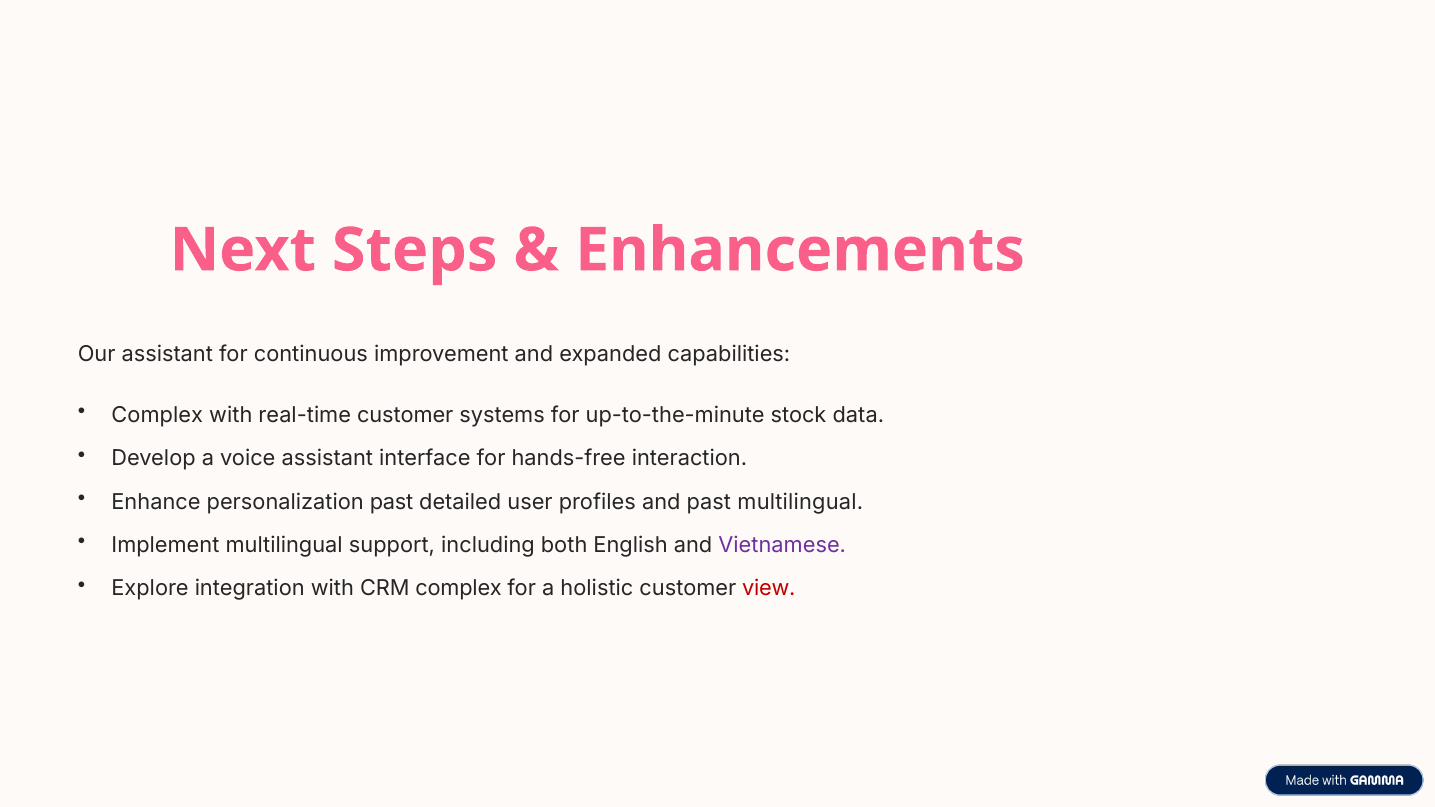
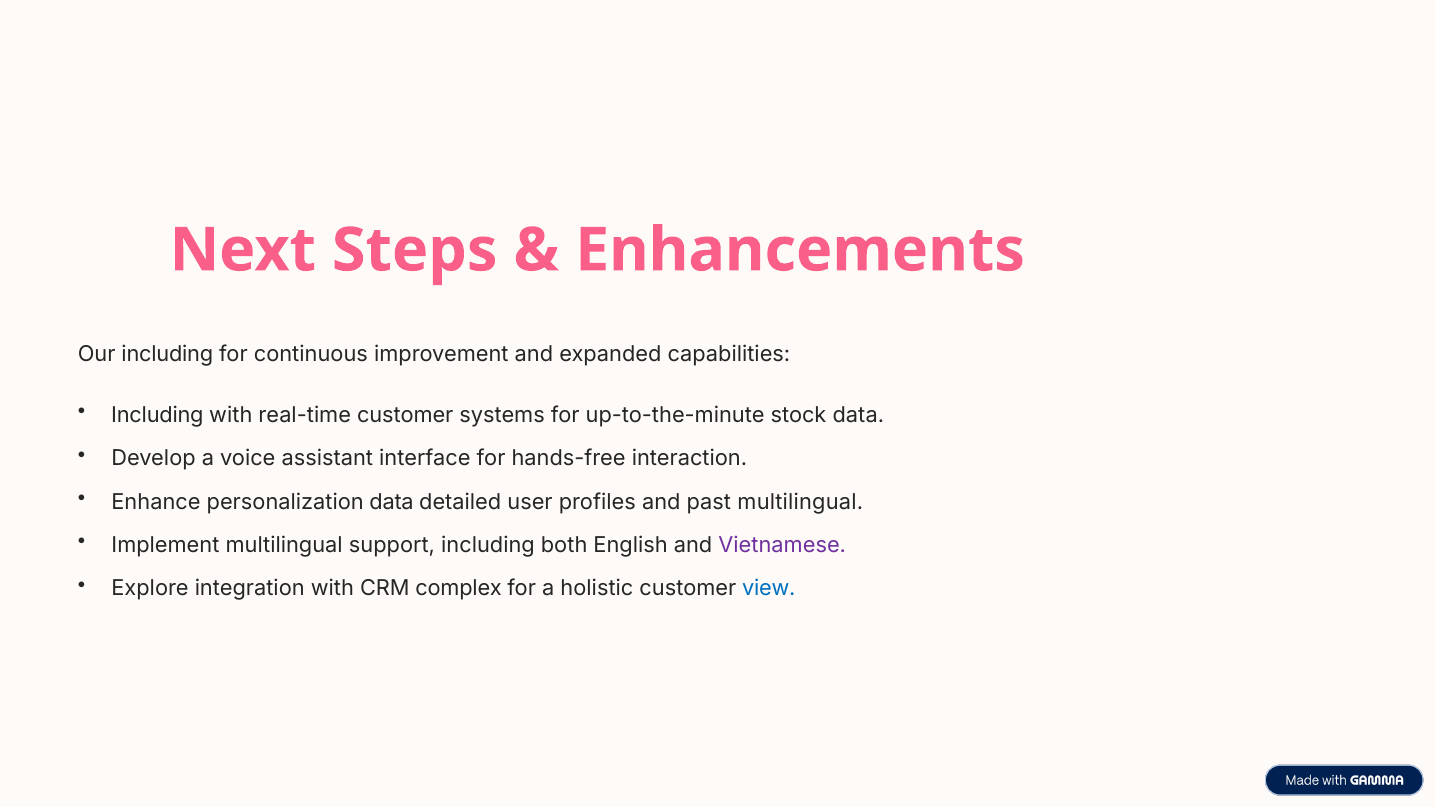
Our assistant: assistant -> including (167, 355)
Complex: Complex -> Including (157, 415)
personalization past: past -> data (392, 502)
view colour: red -> blue (769, 589)
